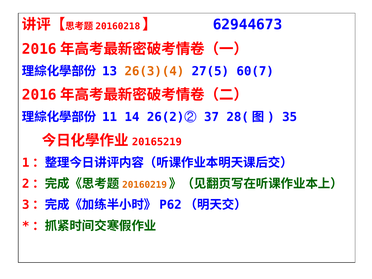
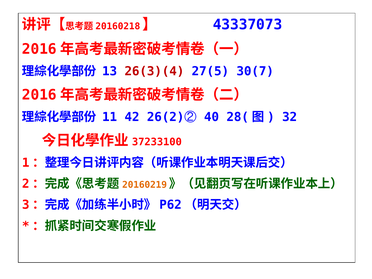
62944673: 62944673 -> 43337073 (248, 25)
26(3)(4 colour: orange -> red (154, 71)
60(7: 60(7 -> 30(7 (255, 71)
14: 14 -> 42 (132, 117)
37: 37 -> 40 (212, 117)
35: 35 -> 32 (290, 117)
20165219: 20165219 -> 37233100 (157, 142)
